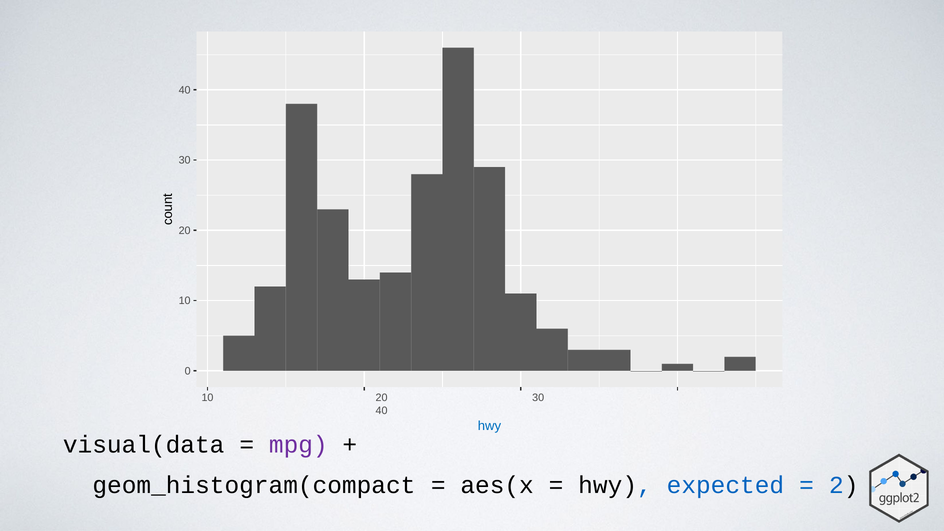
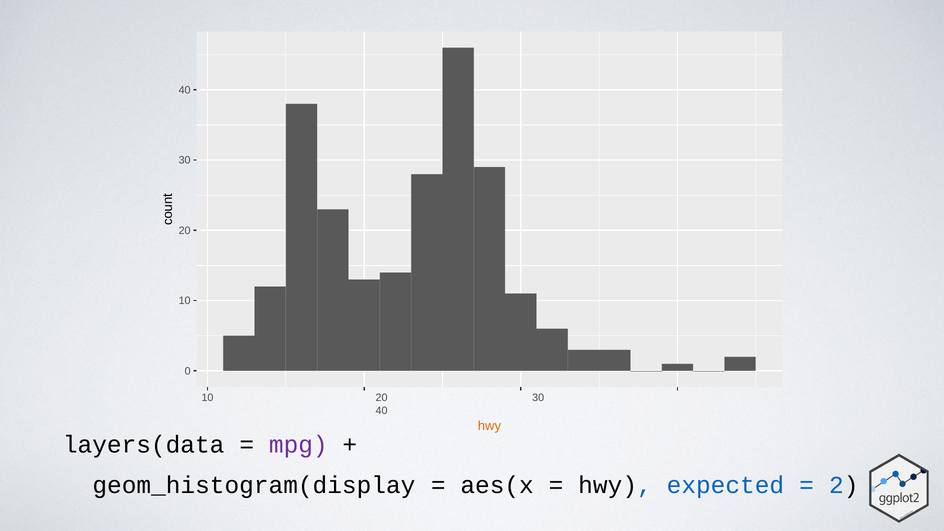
hwy colour: blue -> orange (489, 426)
visual(data: visual(data -> layers(data (144, 445)
geom_histogram(compact: geom_histogram(compact -> geom_histogram(display (254, 485)
